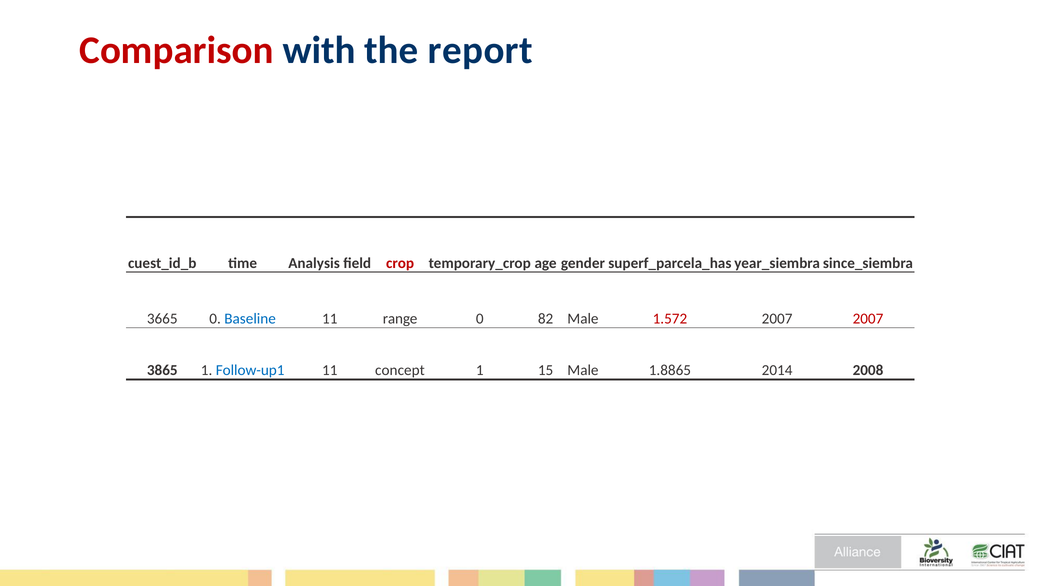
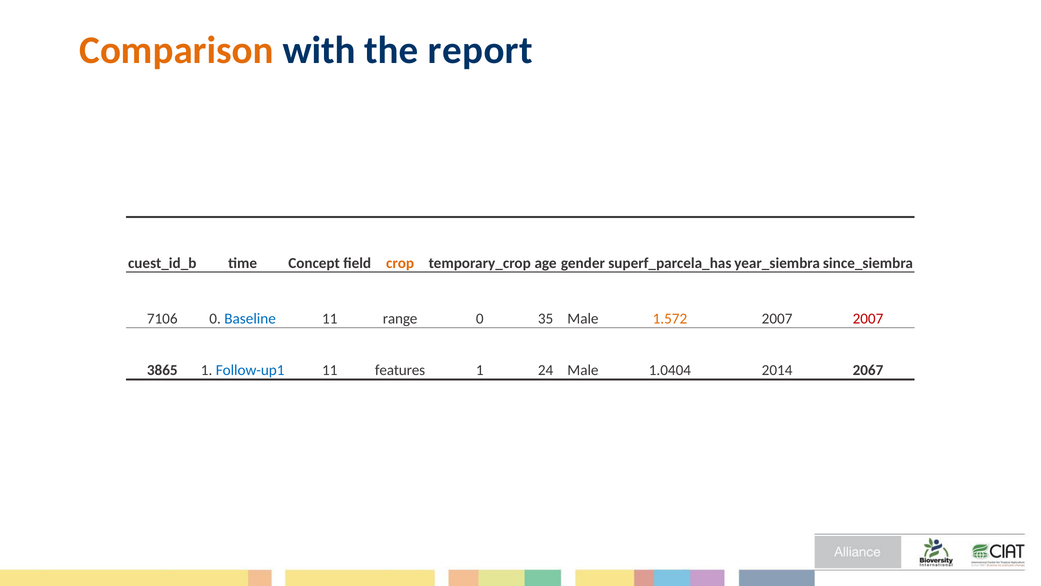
Comparison colour: red -> orange (177, 50)
Analysis: Analysis -> Concept (314, 263)
crop colour: red -> orange (400, 263)
3665: 3665 -> 7106 (162, 318)
82: 82 -> 35 (546, 318)
1.572 colour: red -> orange (670, 318)
concept: concept -> features (400, 370)
15: 15 -> 24 (546, 370)
1.8865: 1.8865 -> 1.0404 (670, 370)
2008: 2008 -> 2067 (868, 370)
